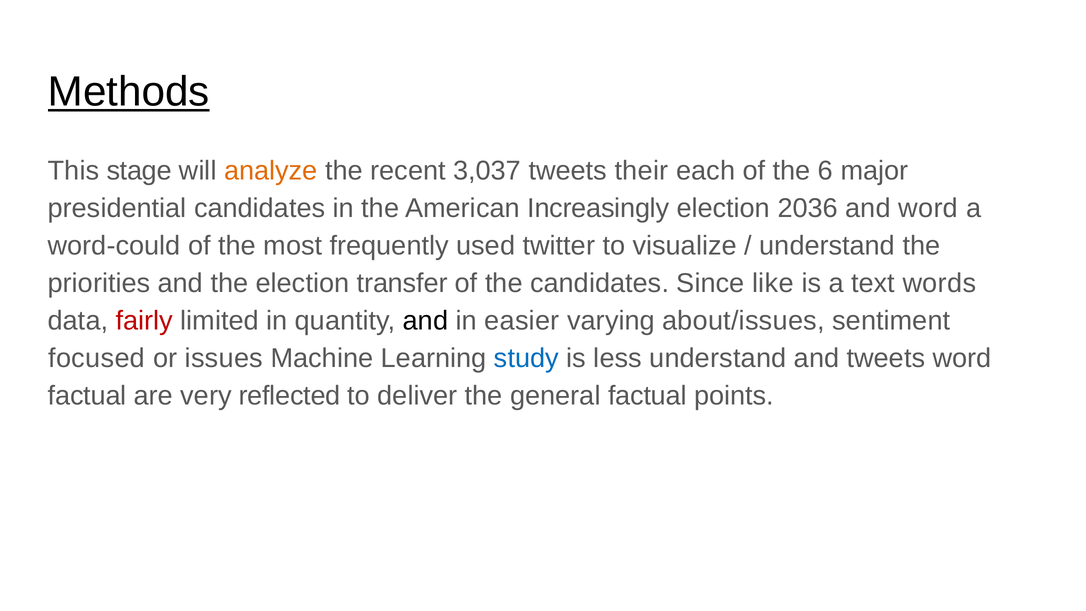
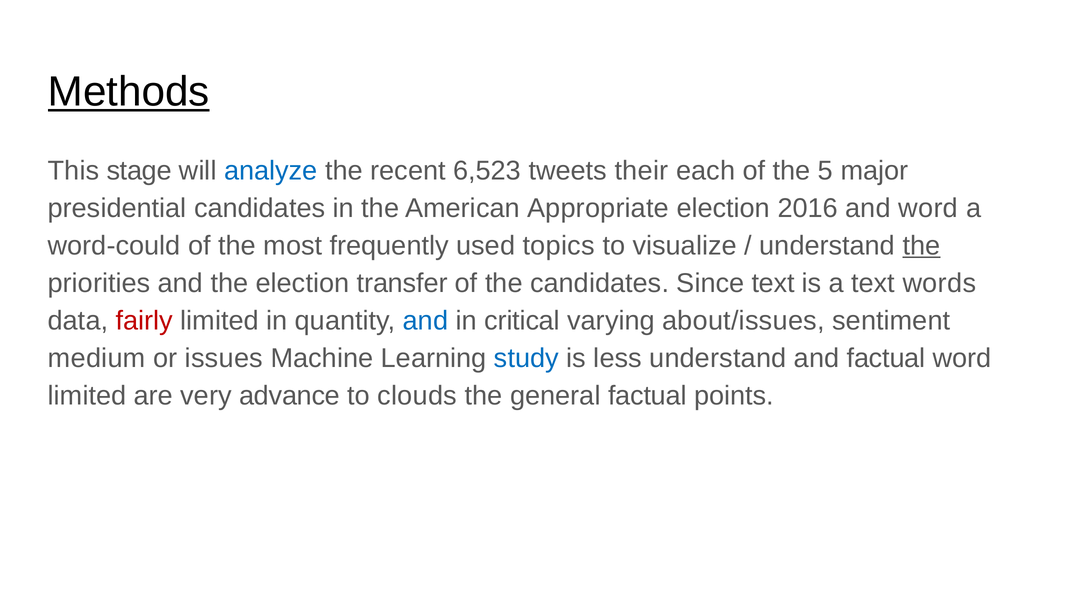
analyze colour: orange -> blue (271, 171)
3,037: 3,037 -> 6,523 (487, 171)
6: 6 -> 5 (826, 171)
Increasingly: Increasingly -> Appropriate (598, 208)
2036: 2036 -> 2016 (808, 208)
twitter: twitter -> topics (559, 246)
the underline: none -> present (921, 246)
Since like: like -> text (773, 283)
and colour: black -> blue (426, 321)
easier: easier -> critical (522, 321)
focused: focused -> medium (97, 358)
and tweets: tweets -> factual (886, 358)
factual: factual -> limited (87, 396)
reflected: reflected -> advance (290, 396)
deliver: deliver -> clouds (417, 396)
